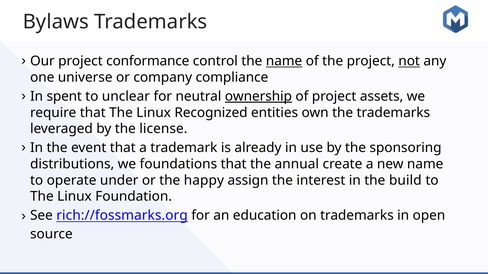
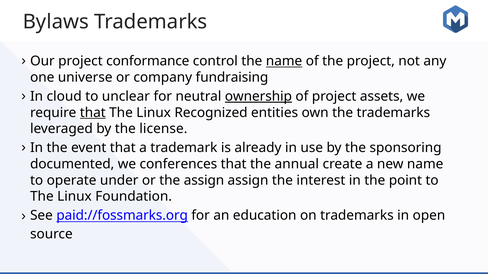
not underline: present -> none (409, 61)
compliance: compliance -> fundraising (232, 78)
spent: spent -> cloud (64, 97)
that underline: none -> present (93, 113)
distributions: distributions -> documented (72, 164)
foundations: foundations -> conferences (178, 164)
the happy: happy -> assign (204, 181)
build: build -> point (405, 181)
rich://fossmarks.org: rich://fossmarks.org -> paid://fossmarks.org (122, 216)
